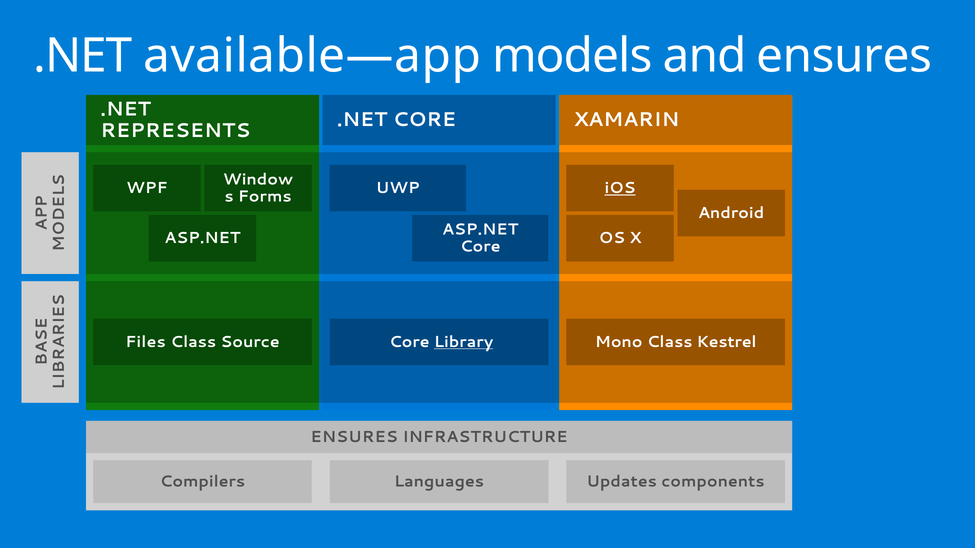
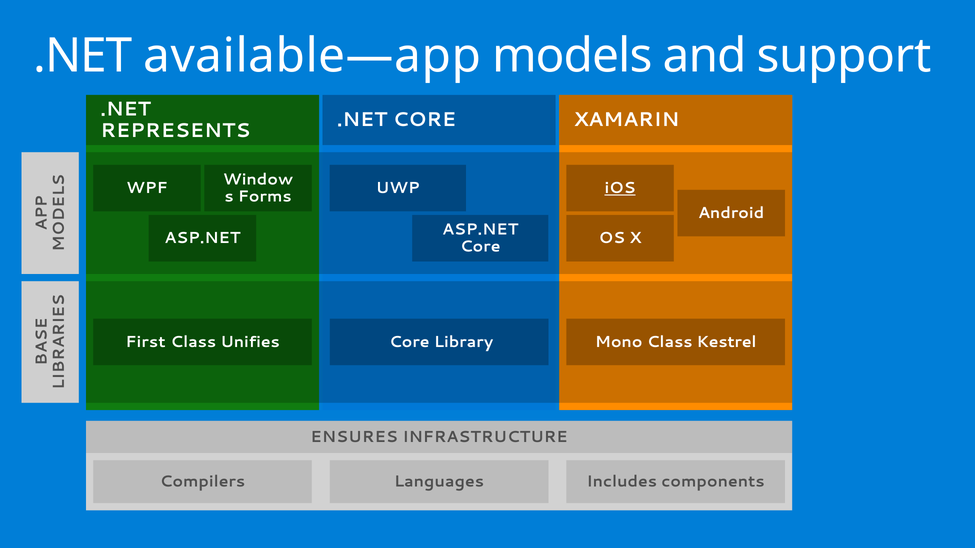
and ensures: ensures -> support (844, 56)
Files: Files -> First (146, 342)
Source: Source -> Unifies (250, 342)
Library underline: present -> none (464, 342)
Updates: Updates -> Includes (622, 482)
